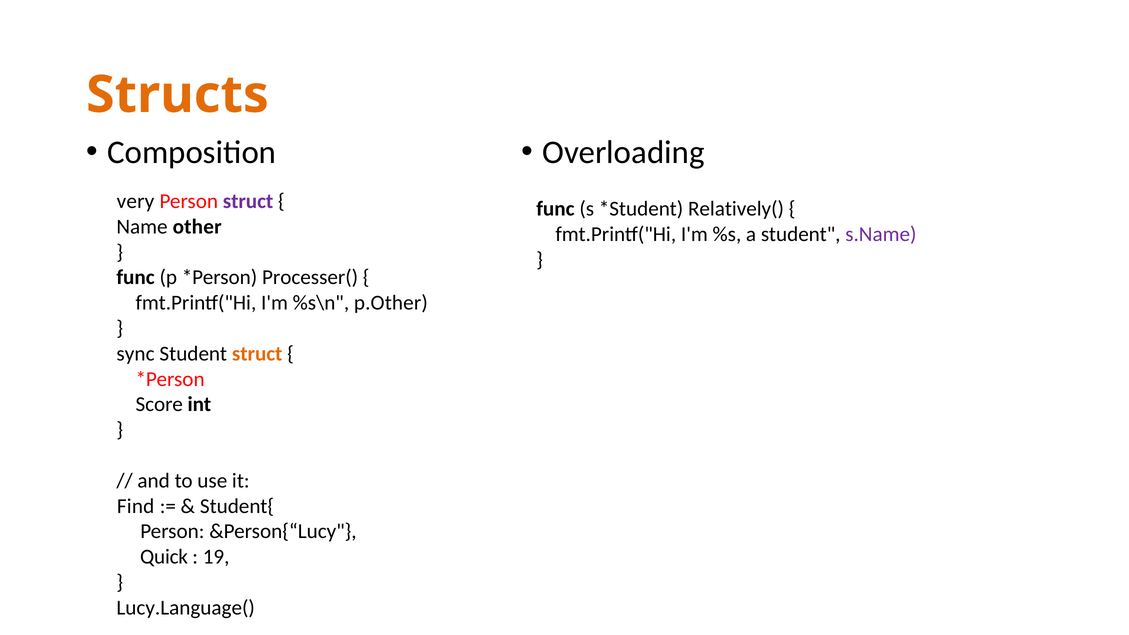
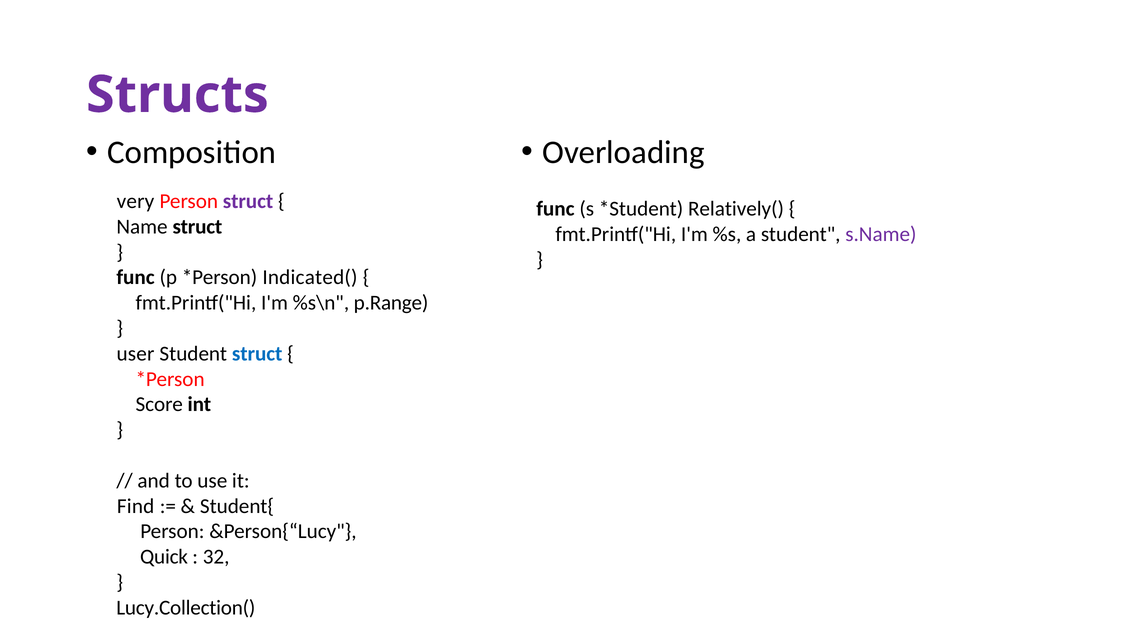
Structs colour: orange -> purple (177, 95)
Name other: other -> struct (197, 227)
Processer(: Processer( -> Indicated( (310, 277)
p.Other: p.Other -> p.Range (391, 303)
sync: sync -> user (135, 354)
struct colour: orange -> blue (257, 354)
19: 19 -> 32 (216, 557)
Lucy.Language(: Lucy.Language( -> Lucy.Collection( (186, 608)
